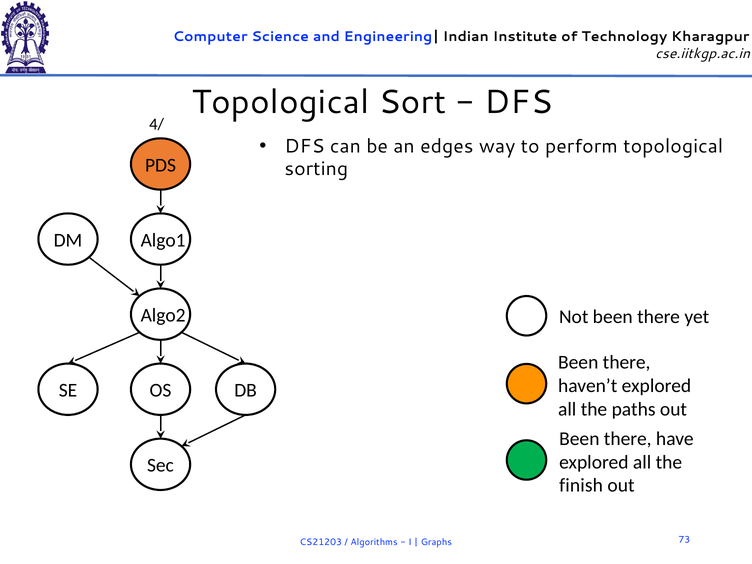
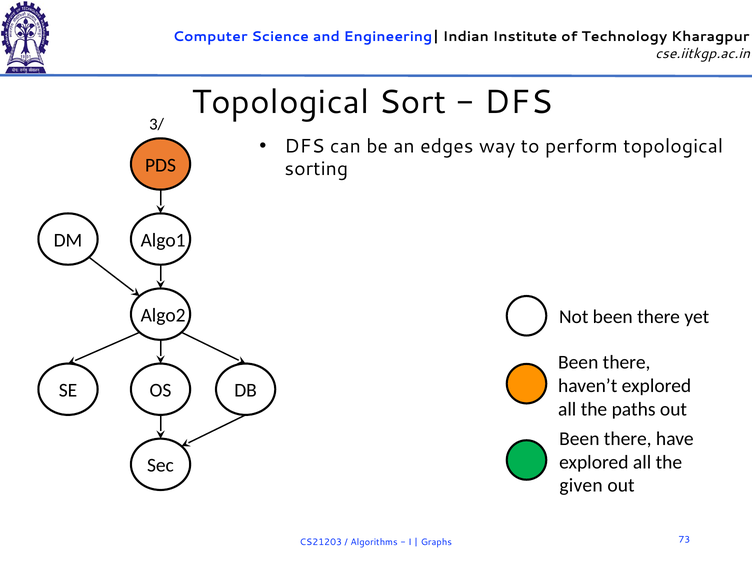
4/: 4/ -> 3/ (157, 124)
finish: finish -> given (581, 486)
